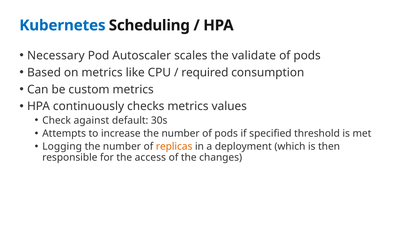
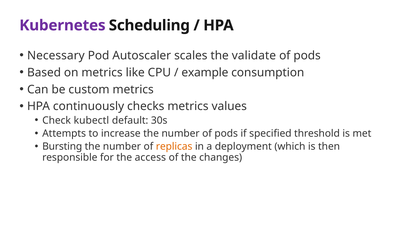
Kubernetes colour: blue -> purple (62, 25)
required: required -> example (205, 72)
against: against -> kubectl (91, 120)
Logging: Logging -> Bursting (62, 146)
